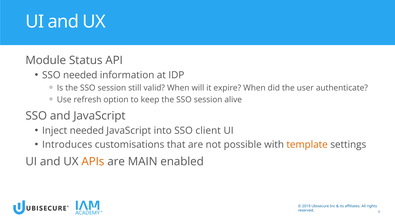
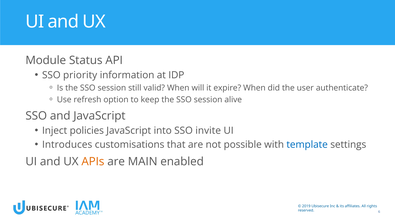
SSO needed: needed -> priority (80, 75)
Inject needed: needed -> policies (87, 131)
client: client -> invite (208, 131)
template colour: orange -> blue (307, 145)
